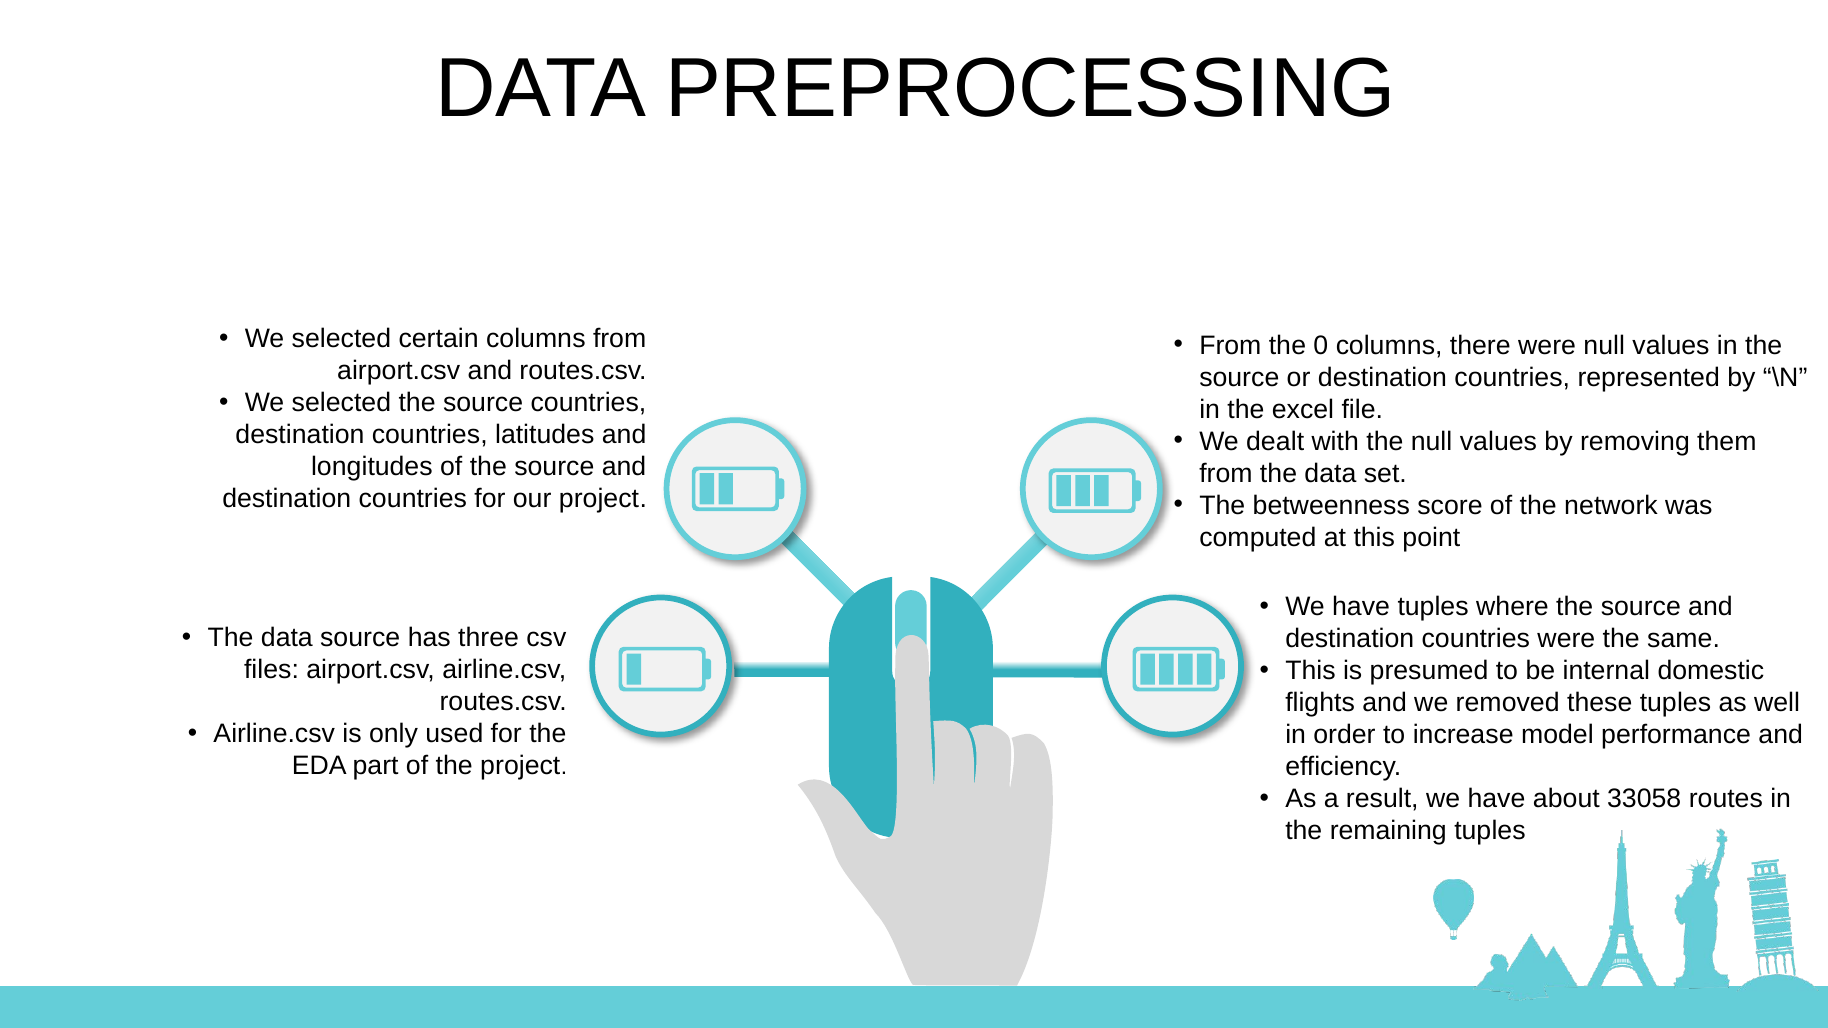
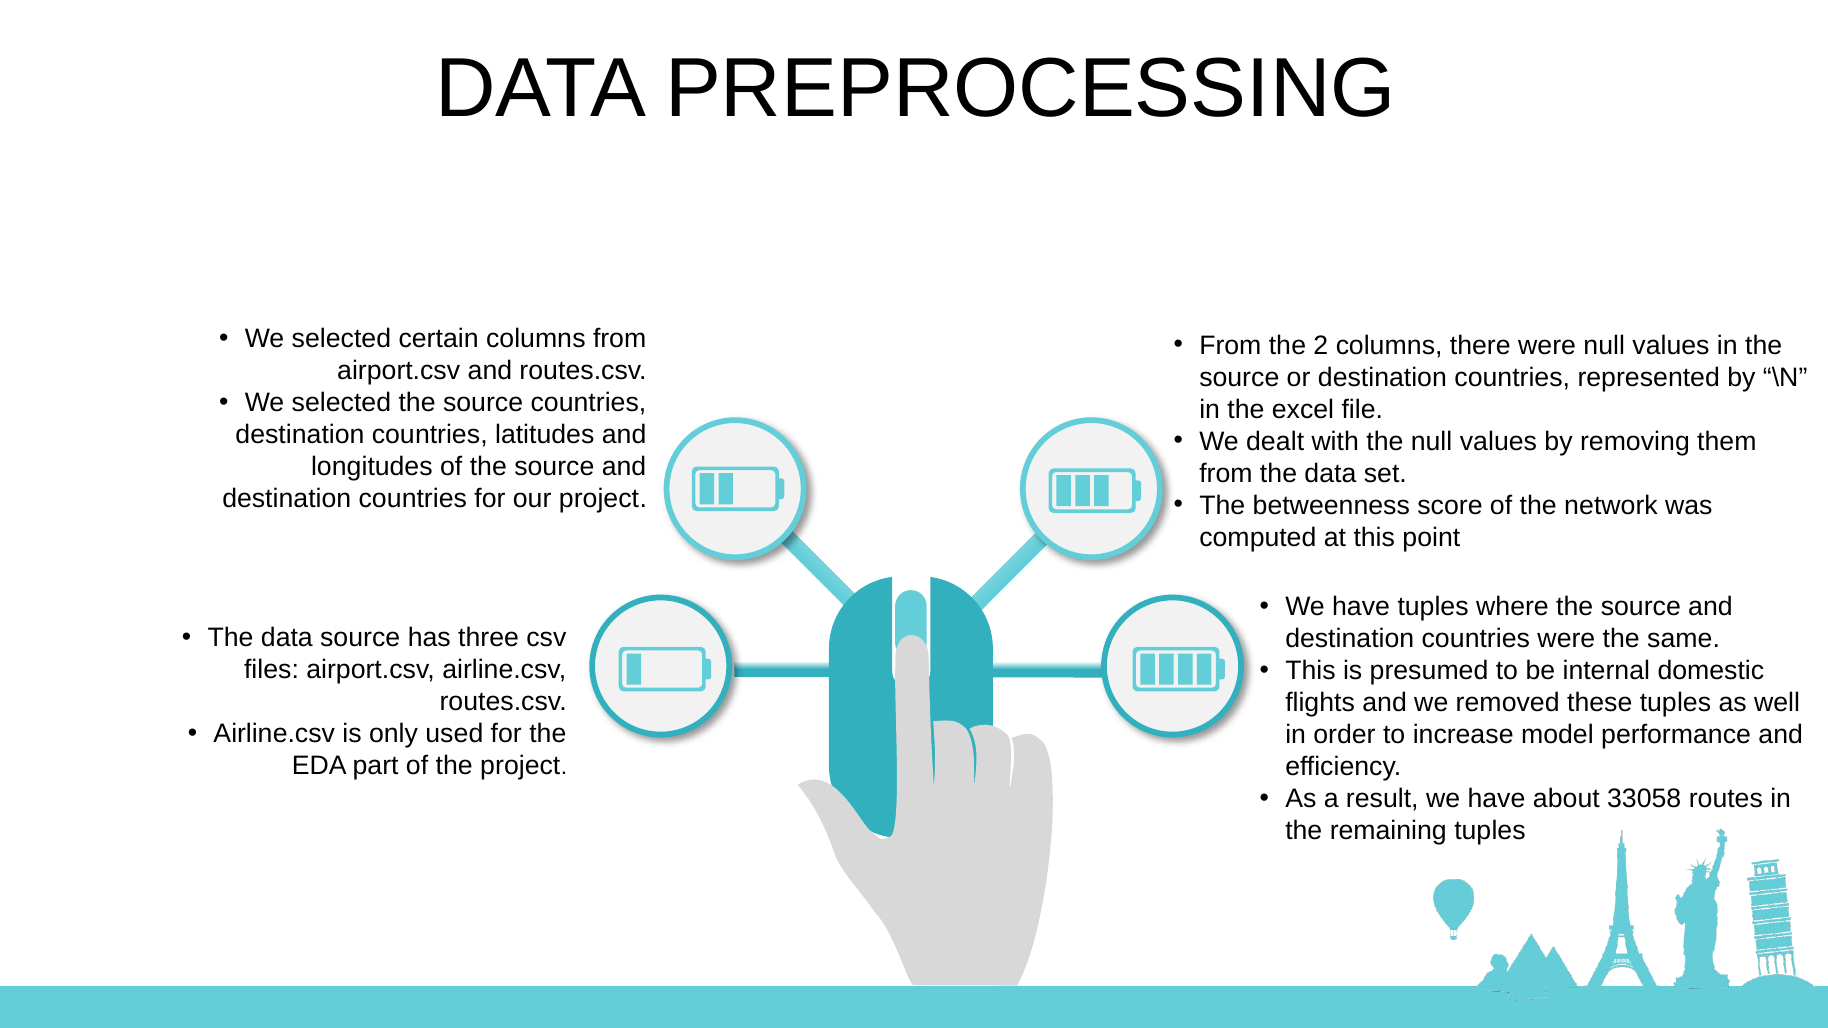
0: 0 -> 2 (1321, 346)
